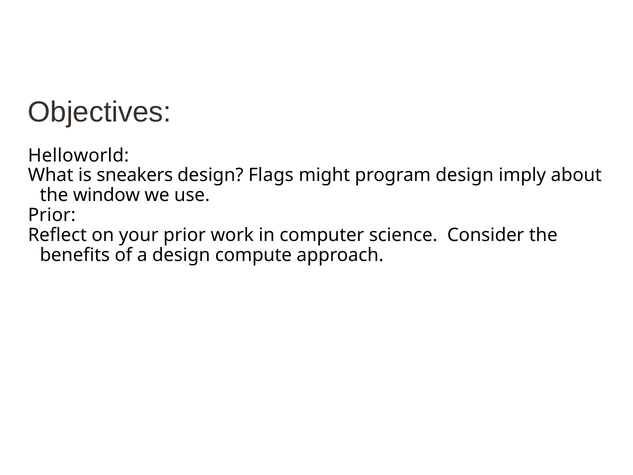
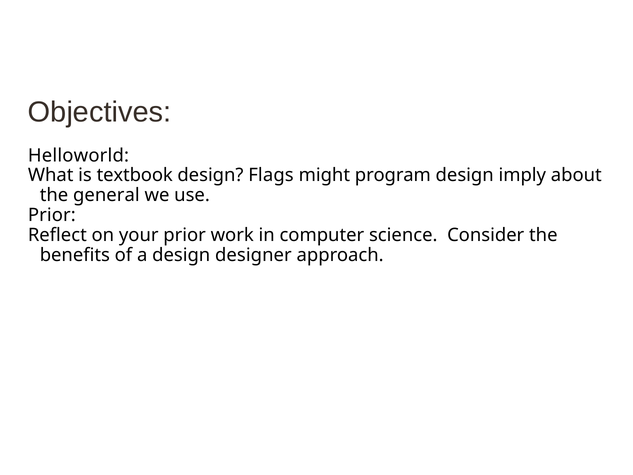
sneakers: sneakers -> textbook (135, 175)
window: window -> general (106, 195)
compute: compute -> designer (253, 255)
